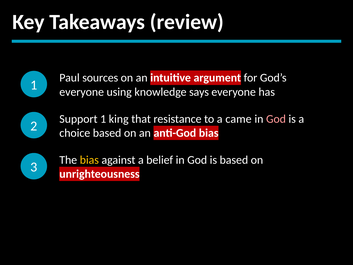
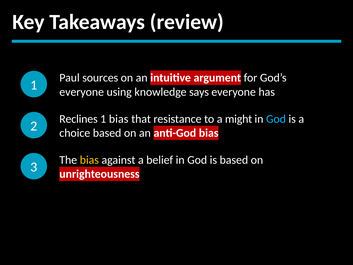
Support: Support -> Reclines (78, 119)
1 king: king -> bias (119, 119)
came: came -> might (239, 119)
God colour: pink -> light blue (276, 119)
